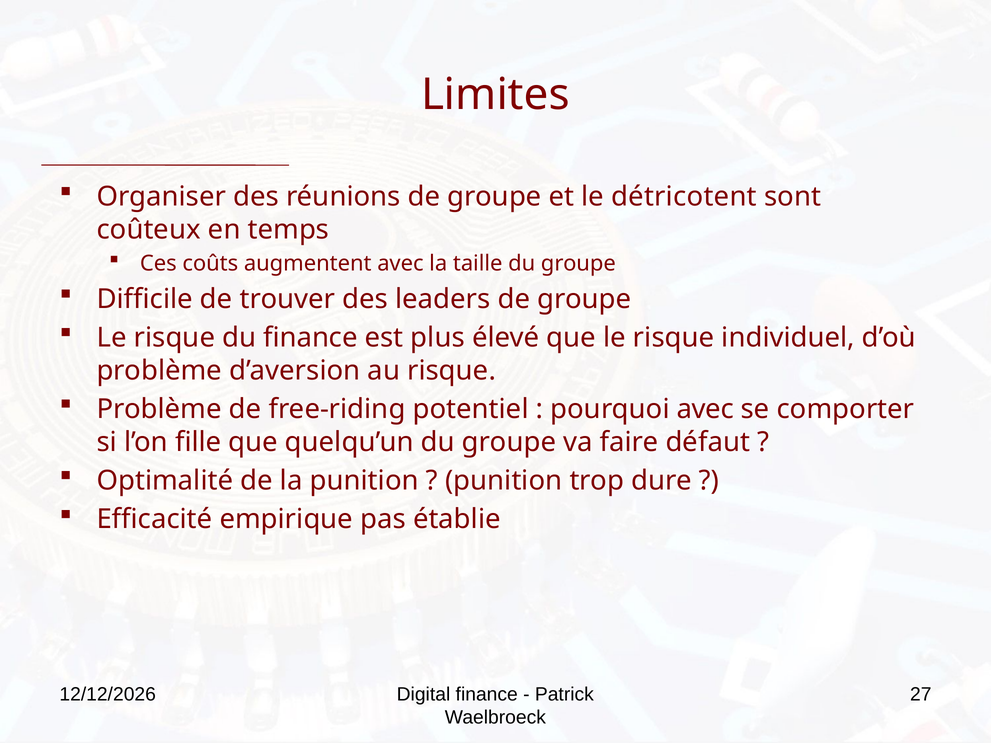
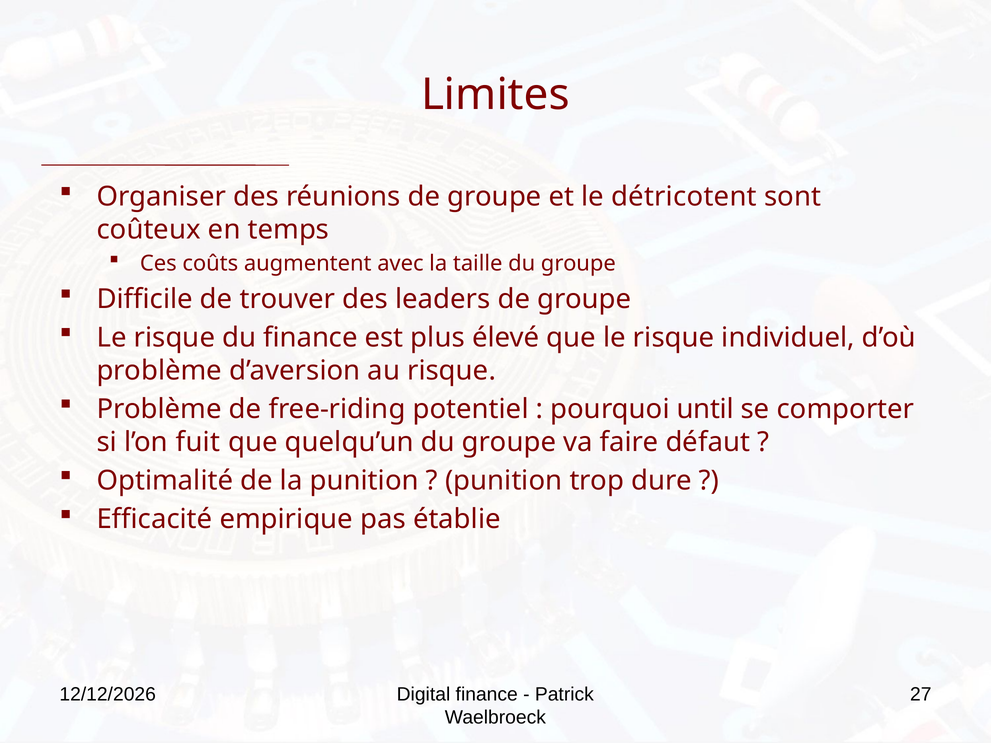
pourquoi avec: avec -> until (705, 409)
fille: fille -> fuit (198, 442)
